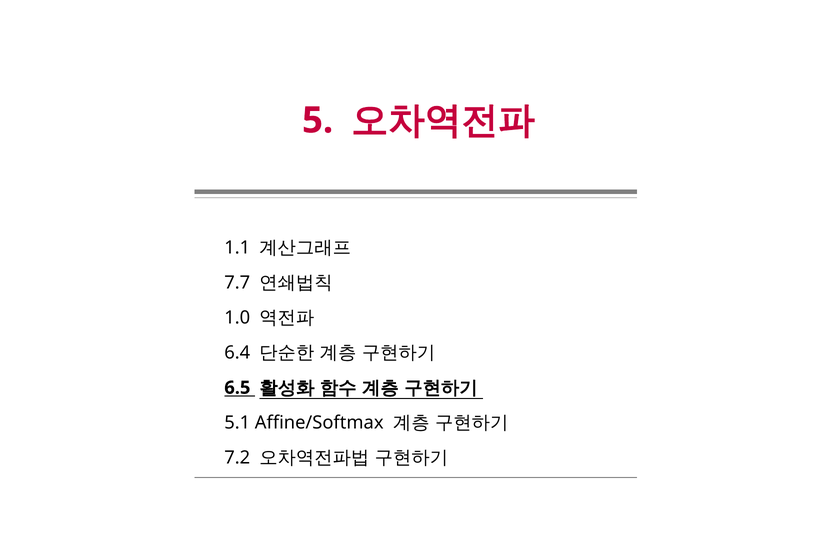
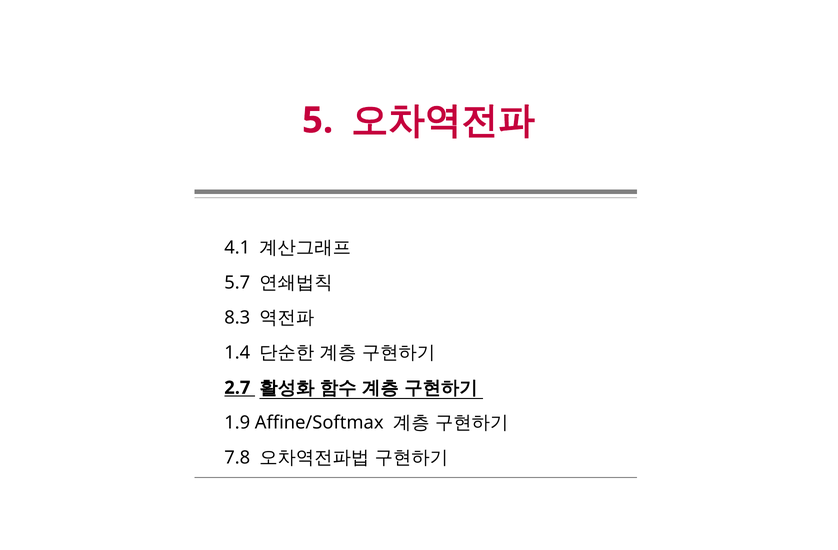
1.1: 1.1 -> 4.1 (237, 248)
7.7: 7.7 -> 5.7 (237, 283)
1.0: 1.0 -> 8.3 (237, 318)
6.4: 6.4 -> 1.4 (237, 353)
6.5: 6.5 -> 2.7 (237, 388)
5.1: 5.1 -> 1.9 (237, 423)
7.2: 7.2 -> 7.8 (237, 458)
